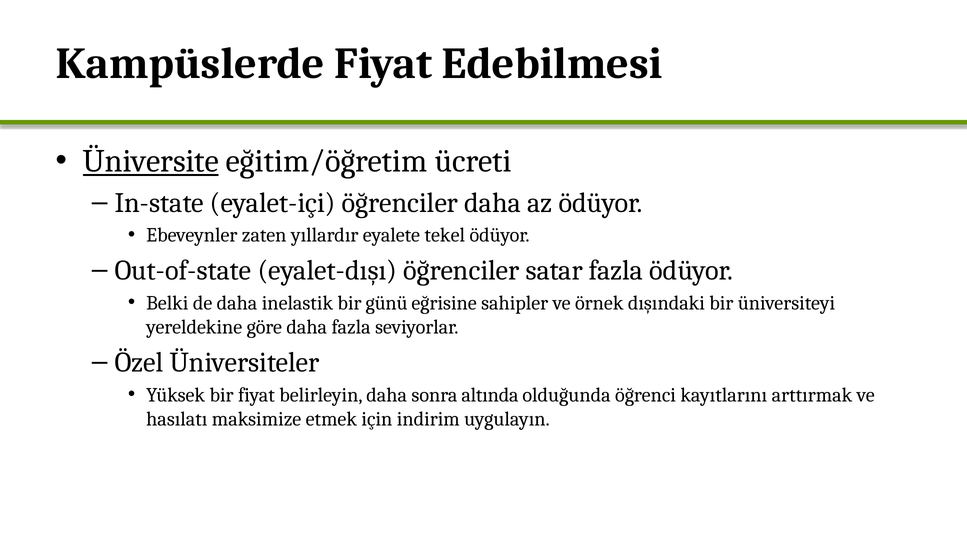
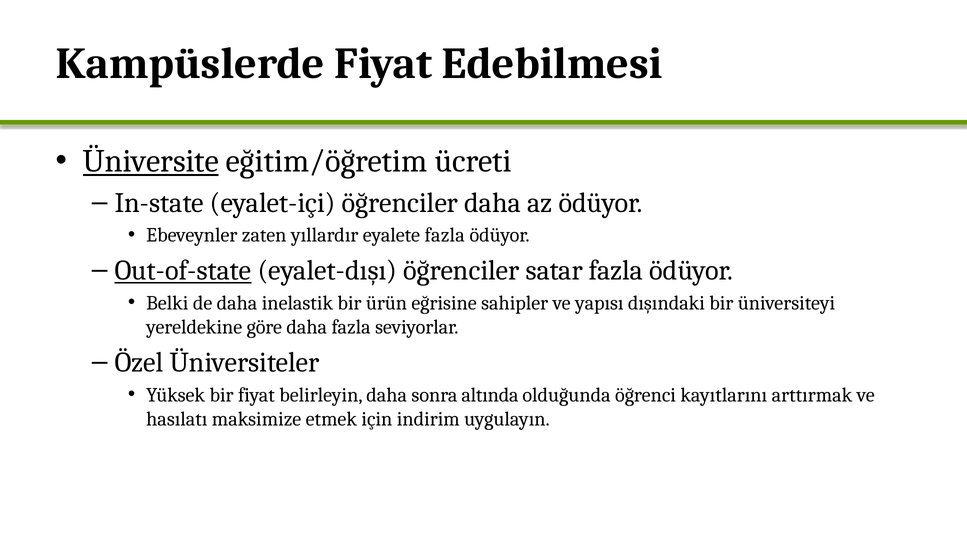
eyalete tekel: tekel -> fazla (445, 235)
Out-of-state underline: none -> present (183, 270)
günü: günü -> ürün (387, 303)
örnek: örnek -> yapısı (599, 303)
